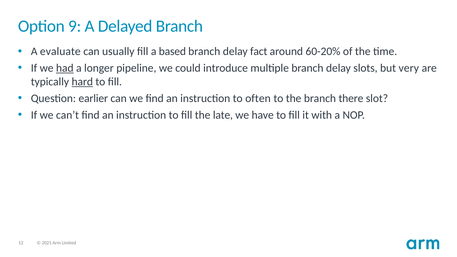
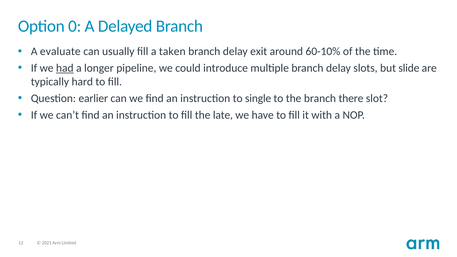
9: 9 -> 0 (75, 26)
based: based -> taken (172, 52)
fact: fact -> exit (259, 52)
60-20%: 60-20% -> 60-10% (323, 52)
very: very -> slide (409, 68)
hard underline: present -> none (82, 82)
often: often -> single (258, 98)
